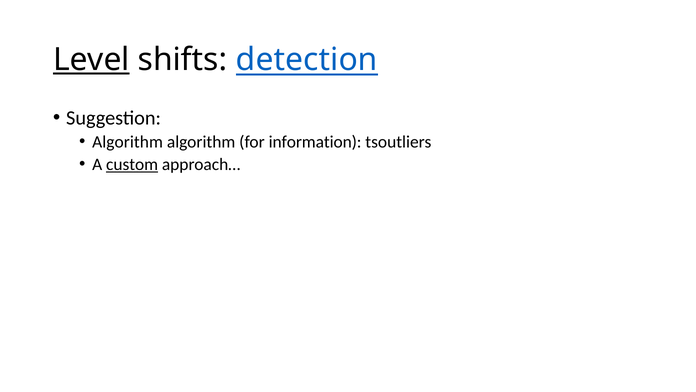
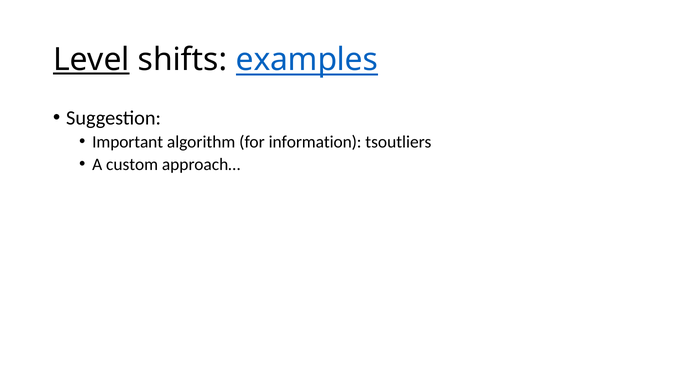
detection: detection -> examples (307, 60)
Algorithm: Algorithm -> Important (128, 142)
custom underline: present -> none (132, 164)
